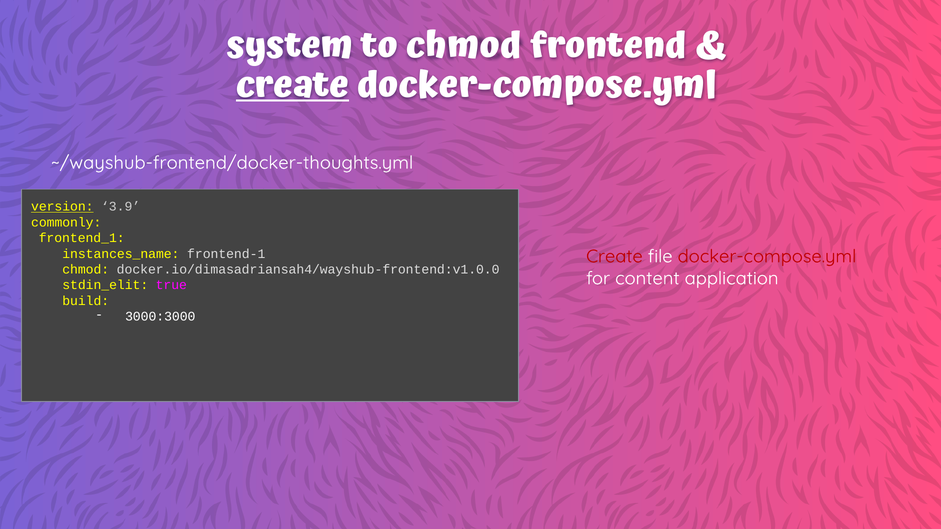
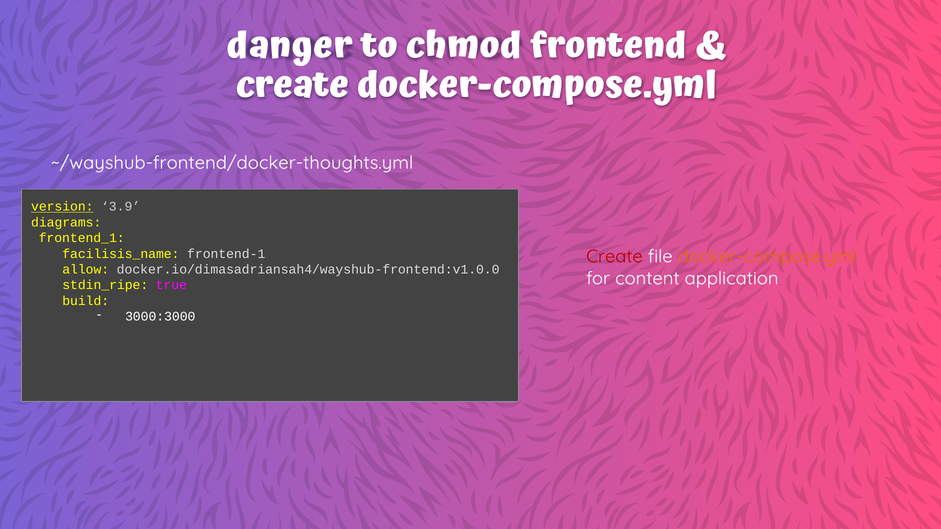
system: system -> danger (290, 45)
create underline: present -> none (293, 85)
commonly: commonly -> diagrams (66, 222)
docker-compose.yml colour: red -> orange (767, 257)
instances_name: instances_name -> facilisis_name (121, 254)
chmod: chmod -> allow (86, 270)
stdin_elit: stdin_elit -> stdin_ripe (105, 285)
